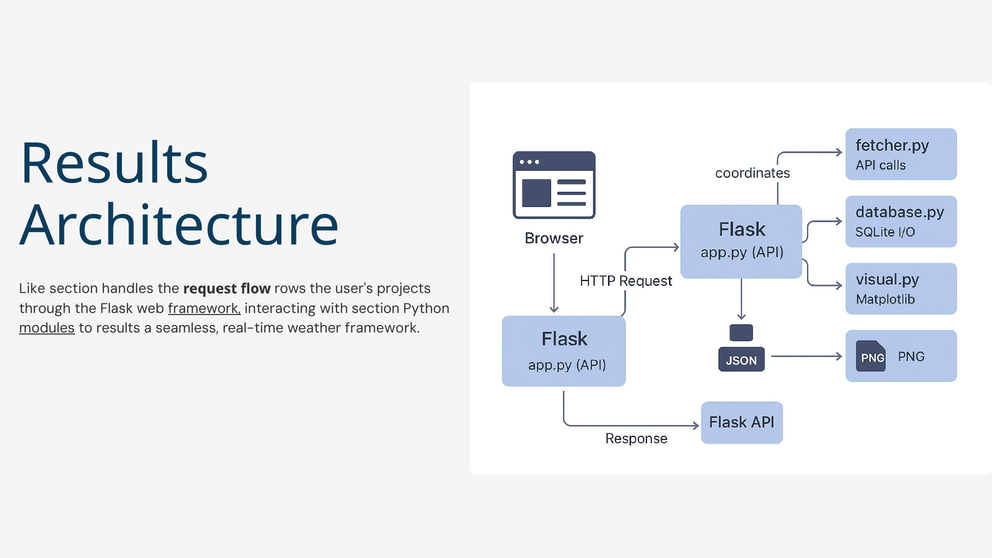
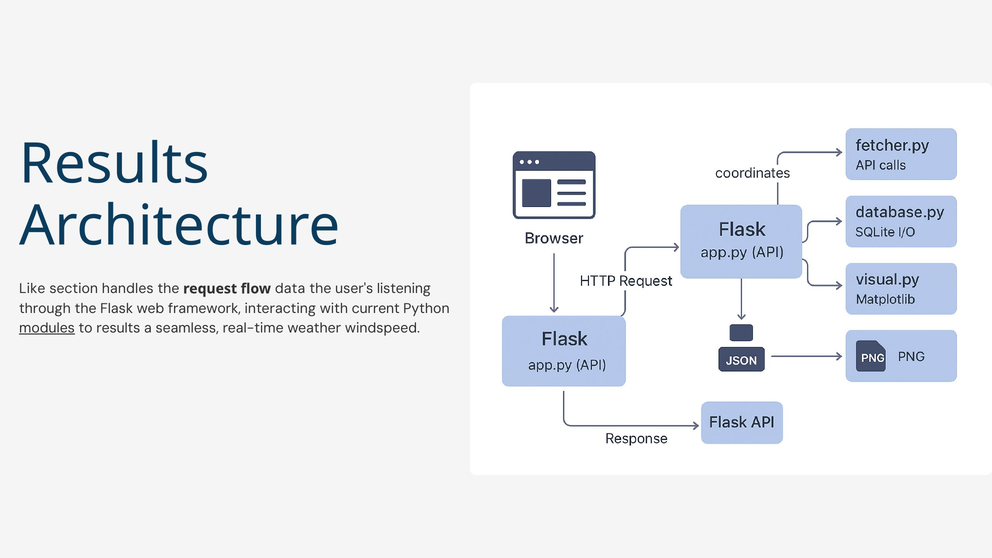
rows: rows -> data (290, 289)
projects: projects -> listening (404, 289)
framework underline: present -> none (204, 308)
with section: section -> current (376, 308)
weather framework: framework -> windspeed (382, 328)
